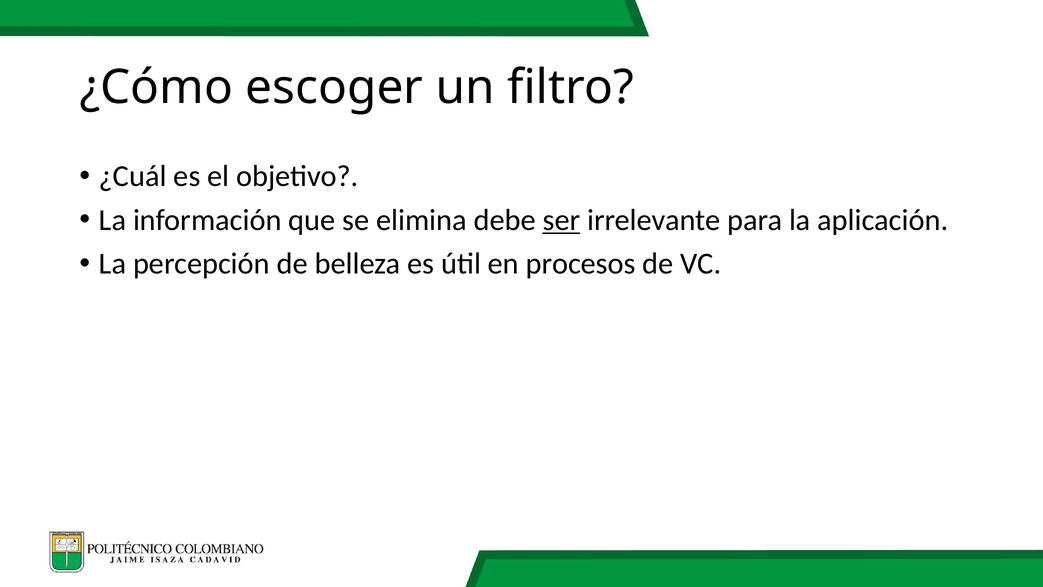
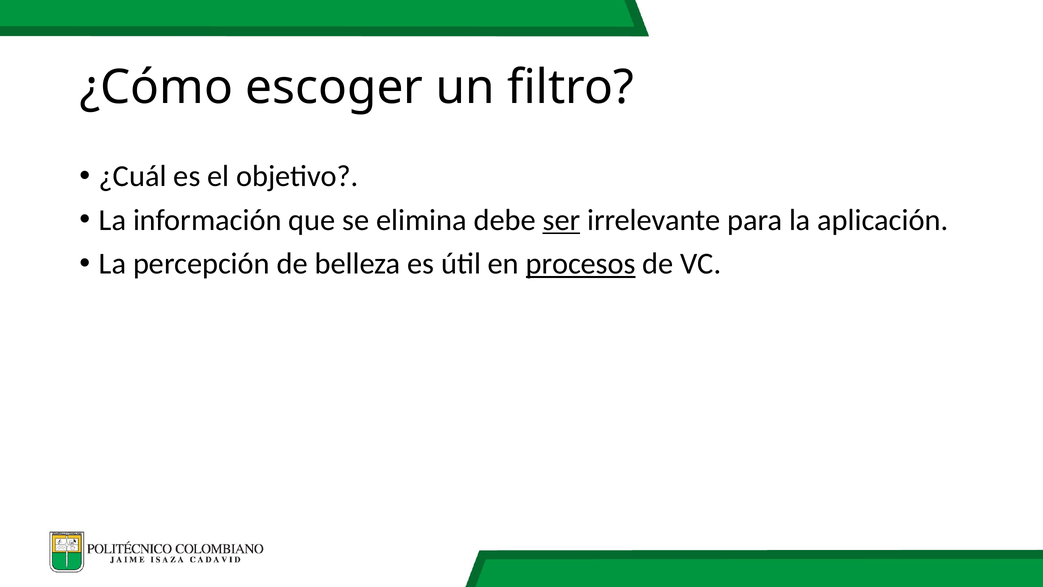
procesos underline: none -> present (581, 264)
